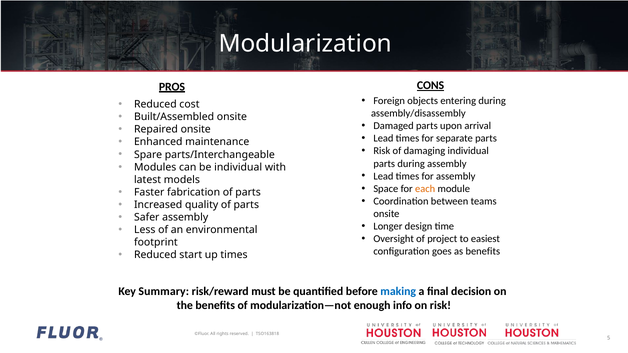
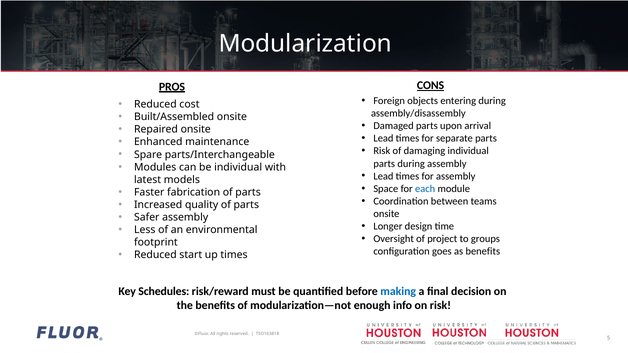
each colour: orange -> blue (425, 189)
easiest: easiest -> groups (485, 239)
Summary: Summary -> Schedules (164, 292)
